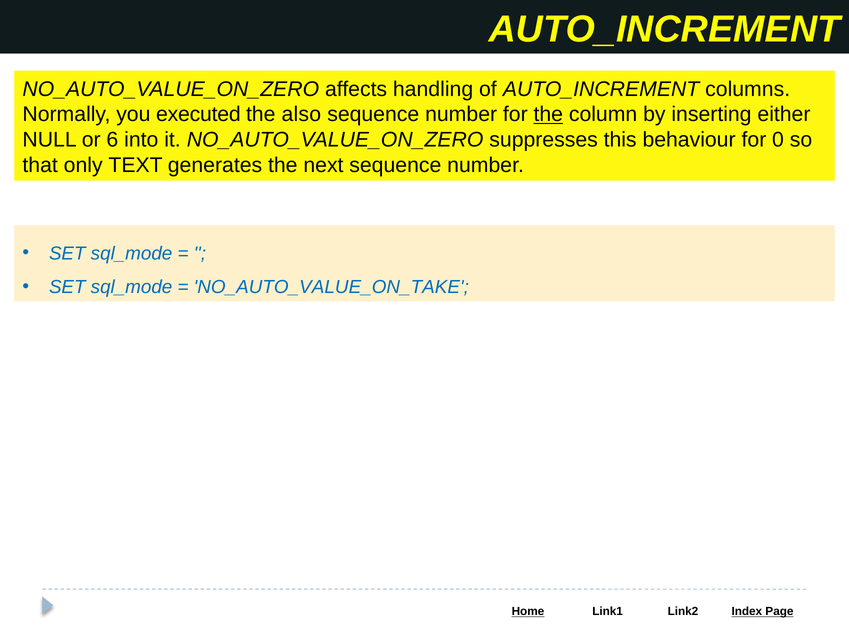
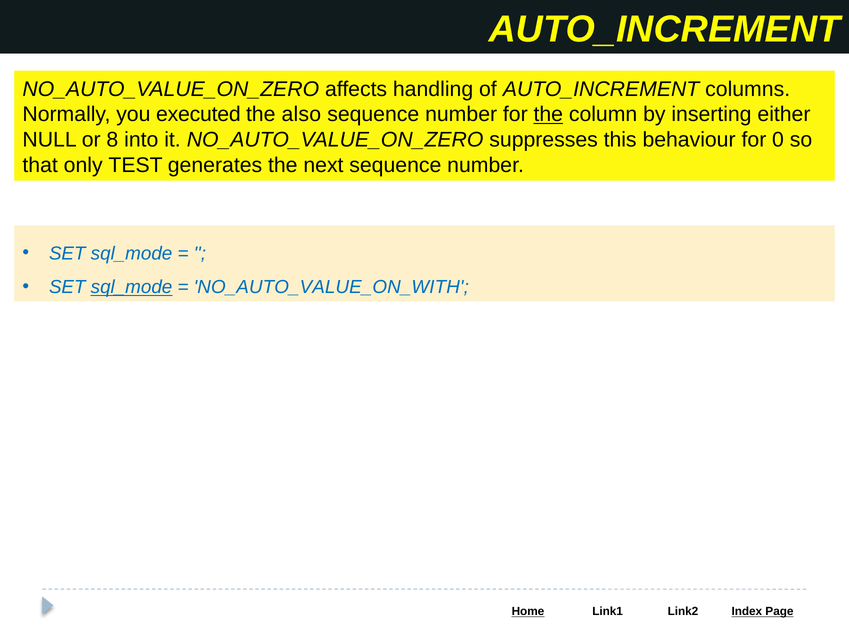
6: 6 -> 8 (112, 140)
TEXT: TEXT -> TEST (136, 166)
sql_mode underline: none -> present (132, 288)
NO_AUTO_VALUE_ON_TAKE: NO_AUTO_VALUE_ON_TAKE -> NO_AUTO_VALUE_ON_WITH (331, 288)
